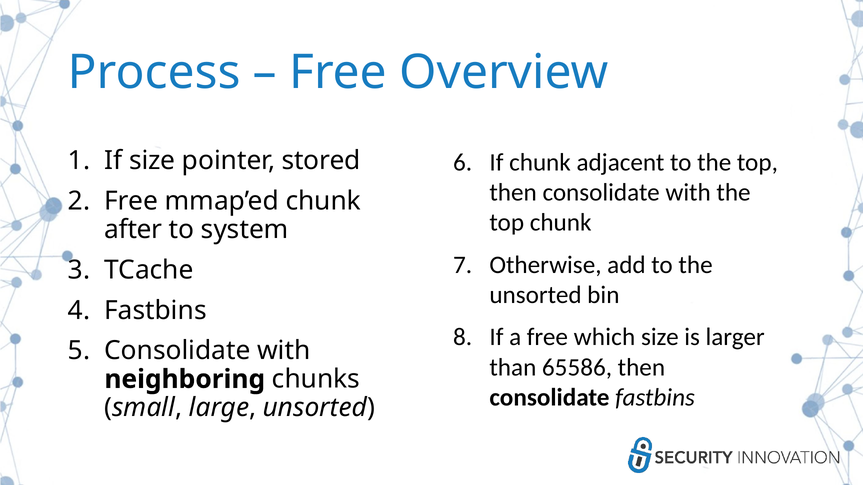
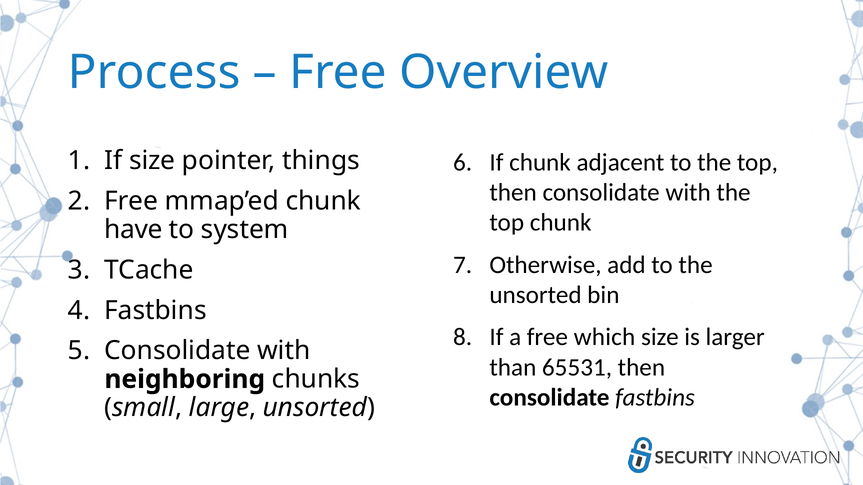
stored: stored -> things (321, 161)
after: after -> have (133, 230)
65586: 65586 -> 65531 (577, 368)
